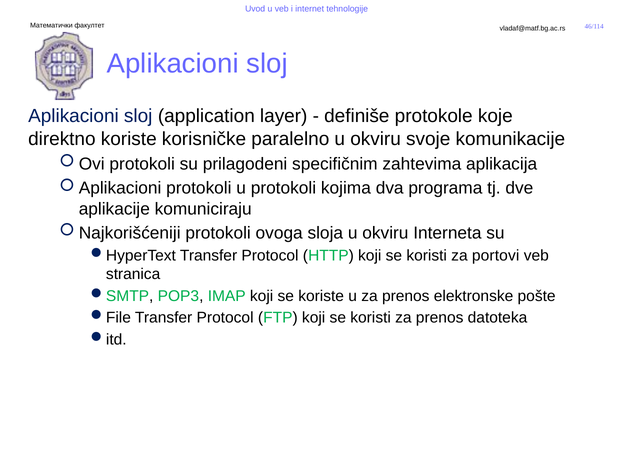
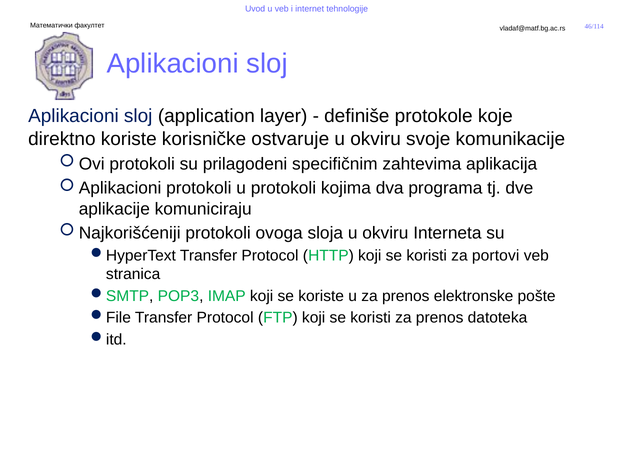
paralelno: paralelno -> ostvaruje (290, 139)
